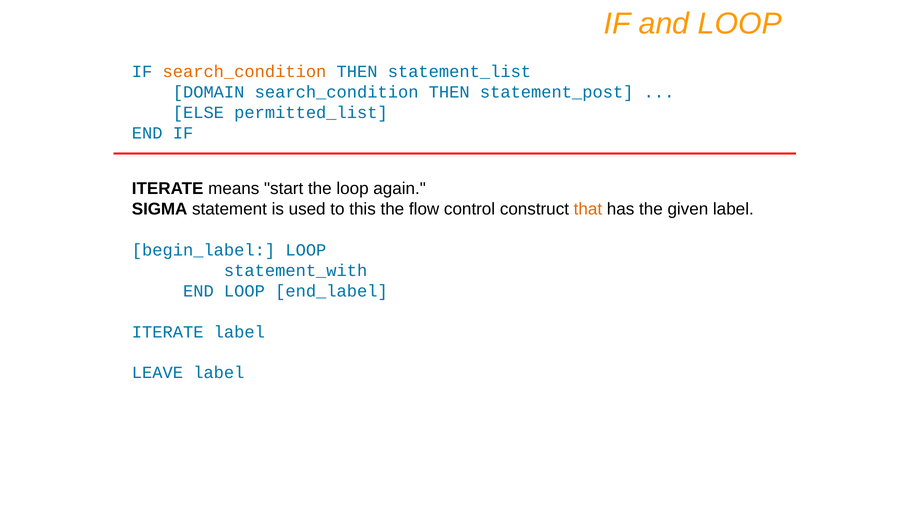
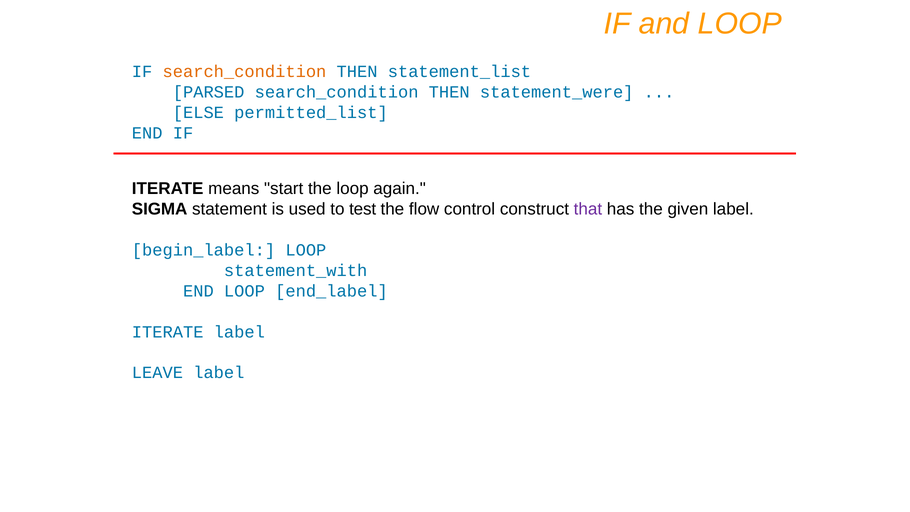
DOMAIN: DOMAIN -> PARSED (209, 92)
statement_post: statement_post -> statement_were (557, 92)
this: this -> test (363, 209)
that colour: orange -> purple (588, 209)
